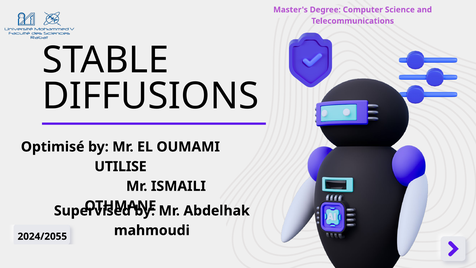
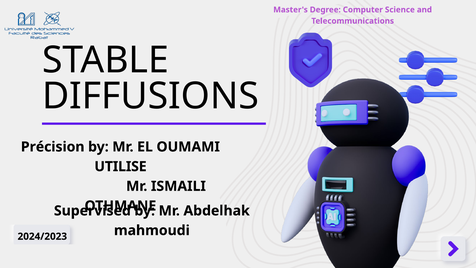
Optimisé: Optimisé -> Précision (53, 147)
2024/2055: 2024/2055 -> 2024/2023 (42, 236)
